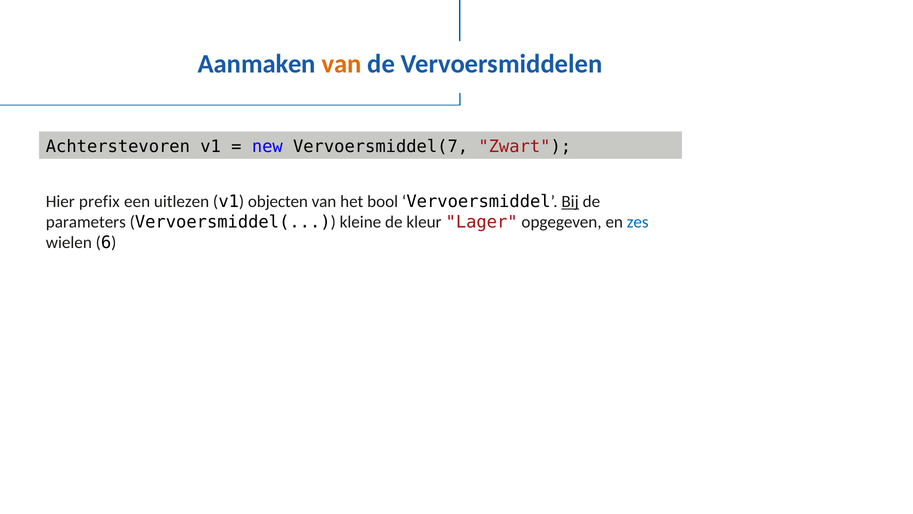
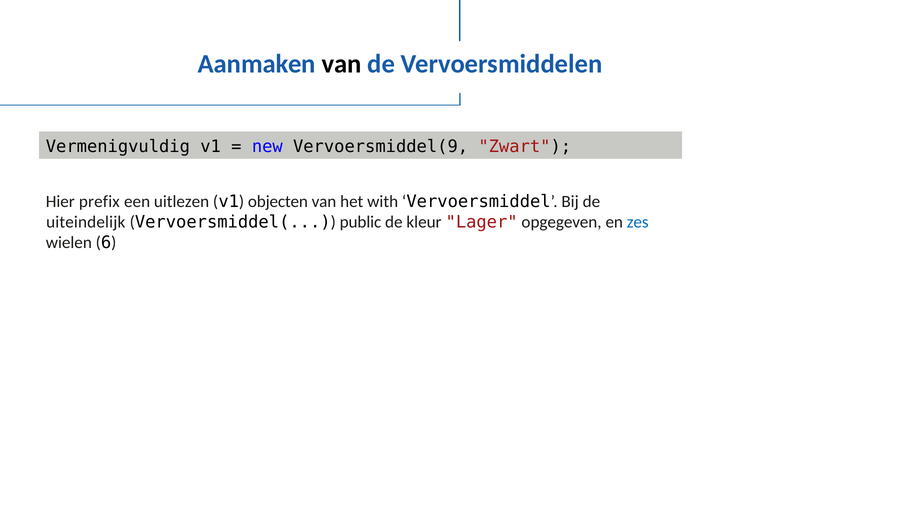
van colour: orange -> black (342, 64)
Achterstevoren: Achterstevoren -> Vermenigvuldig (118, 146)
Vervoersmiddel(7: Vervoersmiddel(7 -> Vervoersmiddel(9 (381, 146)
bool: bool -> with (383, 201)
Bij underline: present -> none (570, 201)
parameters: parameters -> uiteindelijk (86, 222)
kleine: kleine -> public (360, 222)
